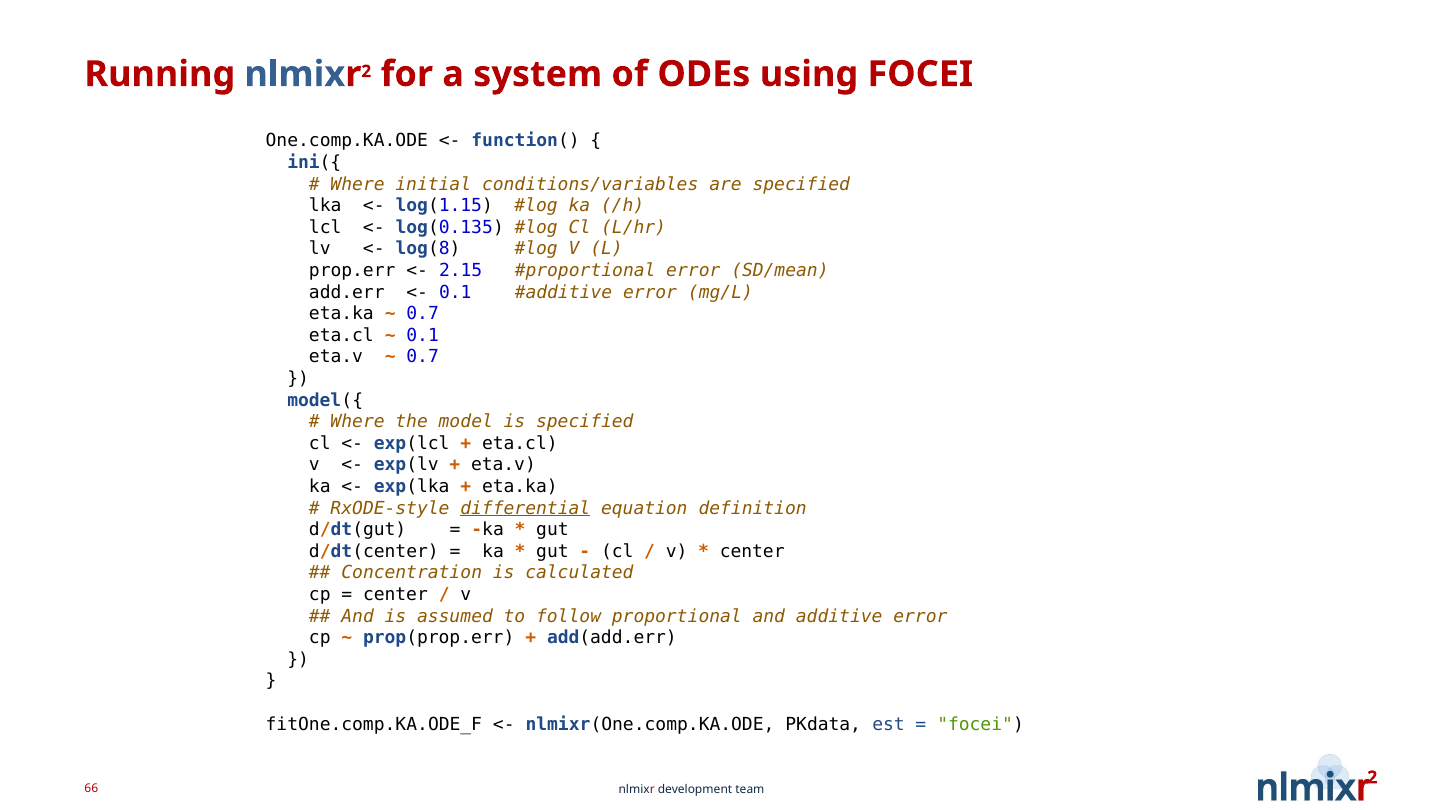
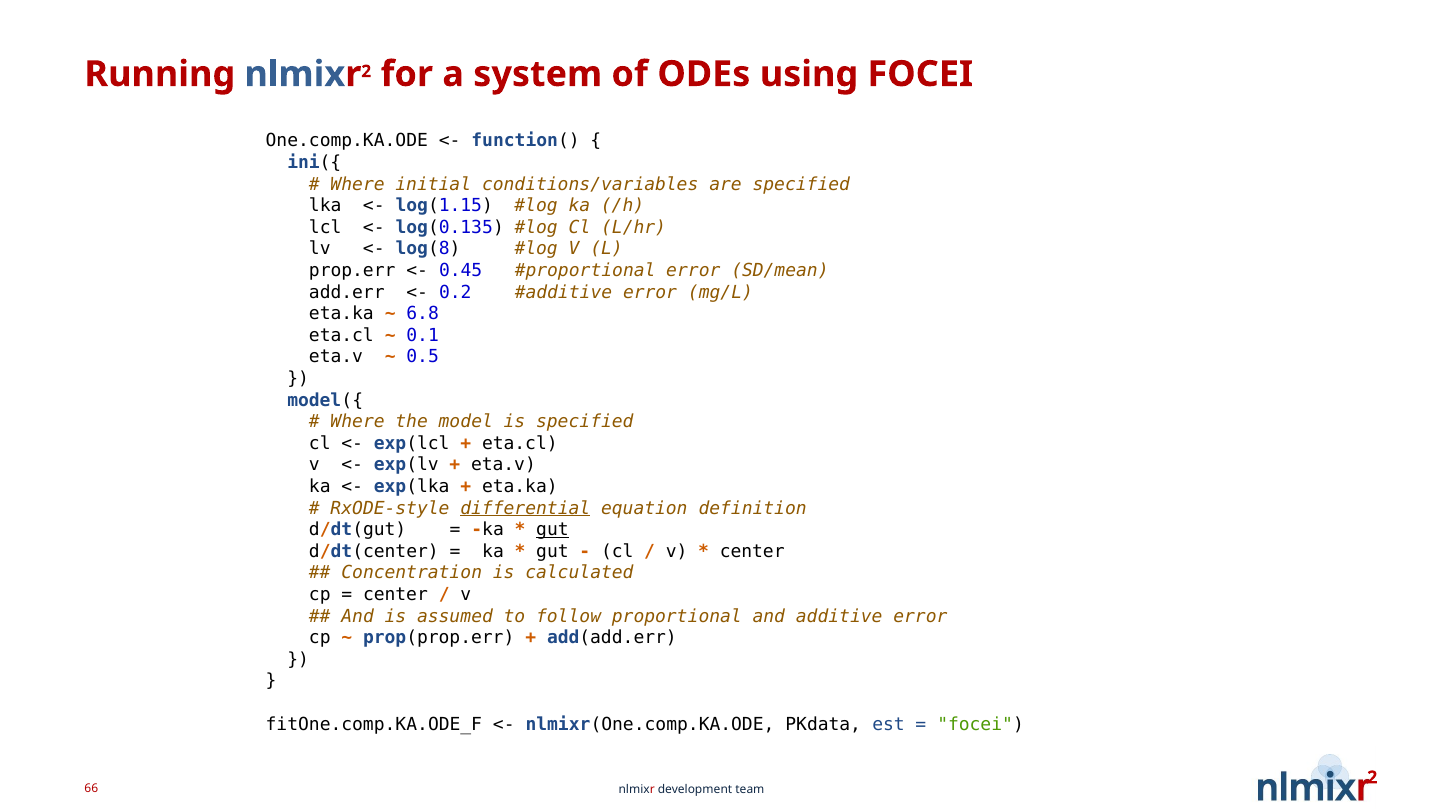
2.15: 2.15 -> 0.45 (461, 271)
0.1: 0.1 -> 0.2 (455, 292)
0.7: 0.7 -> 6.8 (423, 314)
0.7: 0.7 -> 0.5 (423, 357)
gut underline: none -> present (552, 530)
